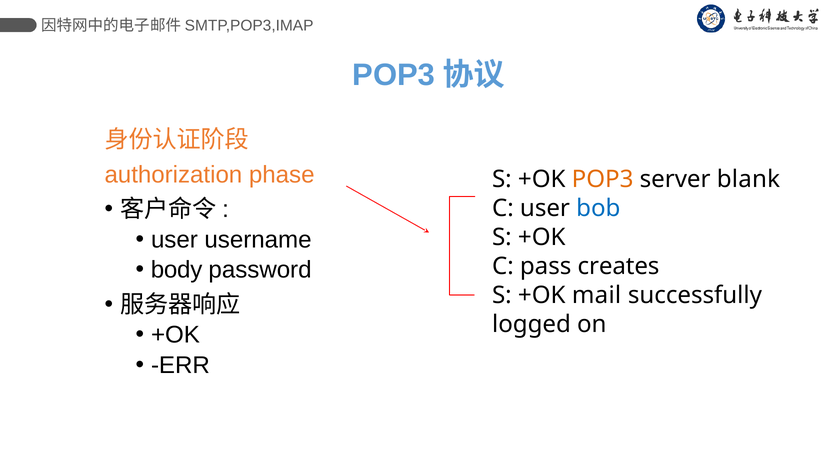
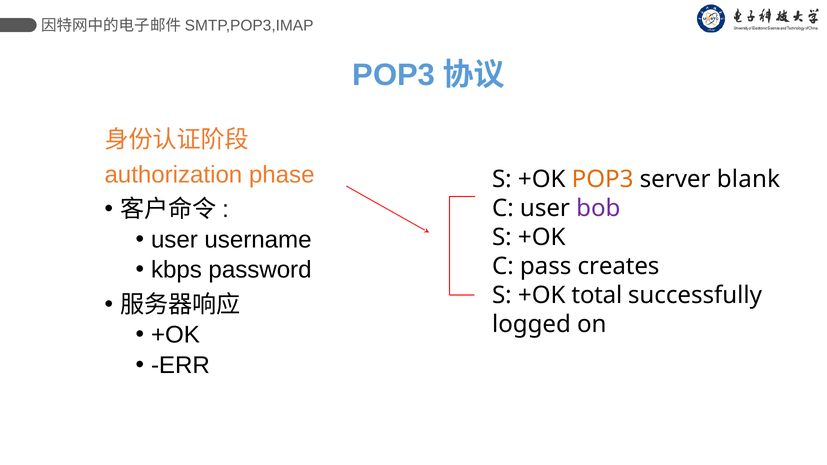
bob colour: blue -> purple (598, 208)
body: body -> kbps (176, 270)
mail: mail -> total (597, 295)
